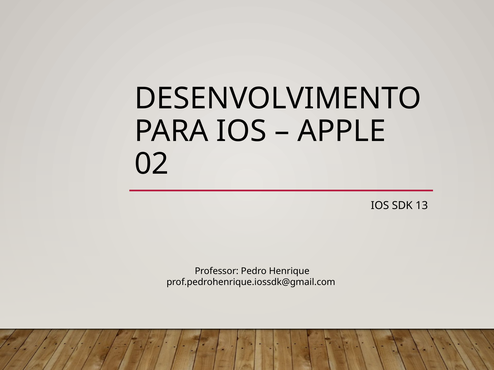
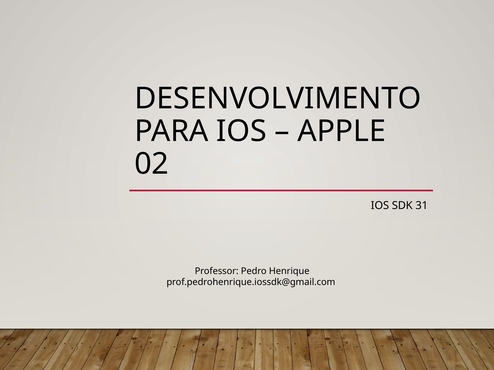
13: 13 -> 31 (422, 206)
